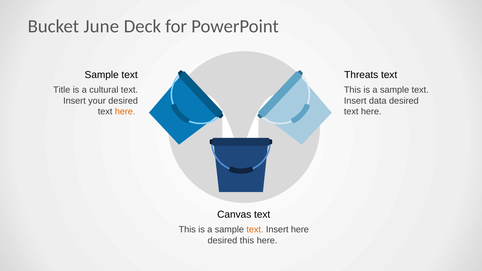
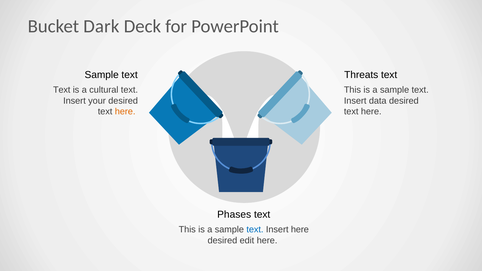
June: June -> Dark (101, 26)
Title: Title -> Text (62, 90)
Canvas: Canvas -> Phases (234, 215)
text colour: orange -> blue (255, 230)
desired this: this -> edit (247, 240)
